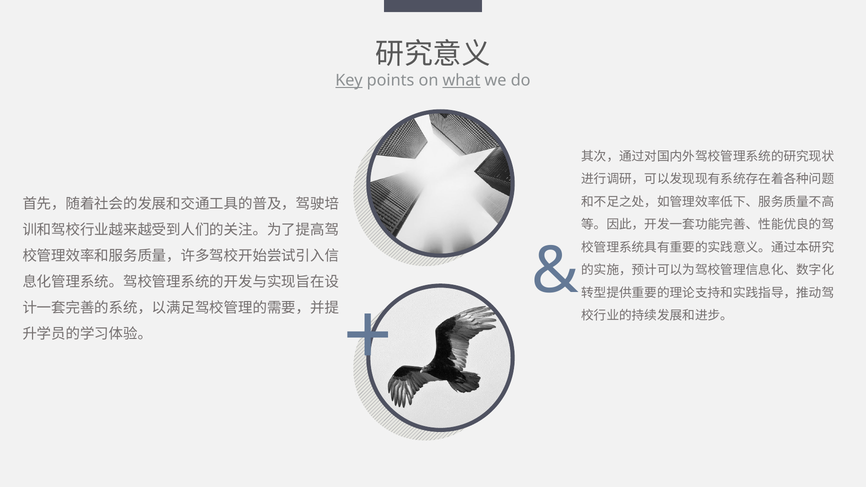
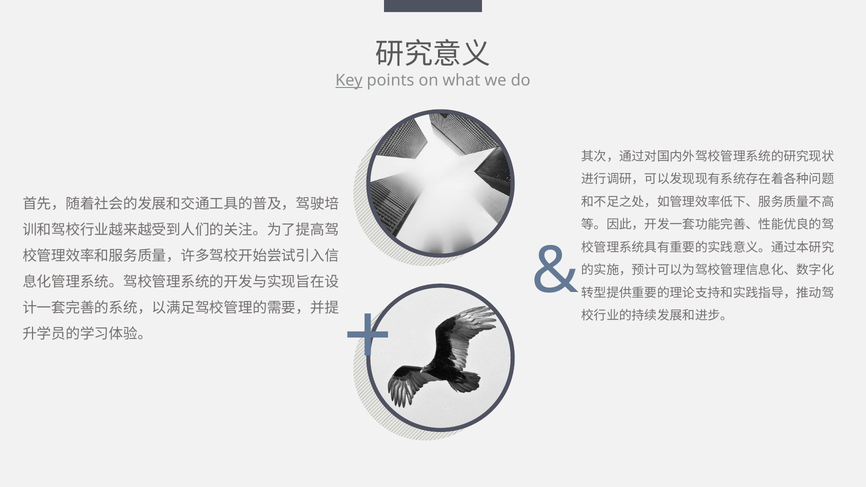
what underline: present -> none (461, 81)
